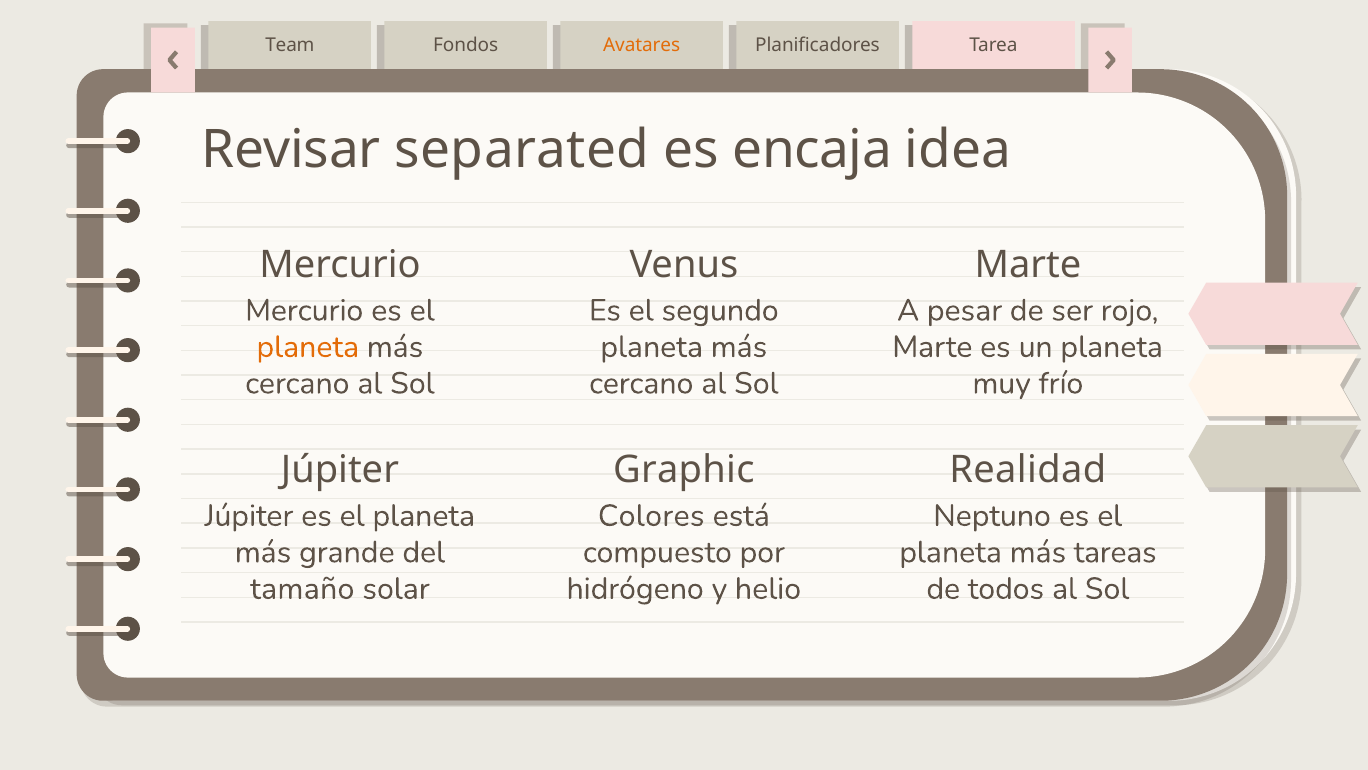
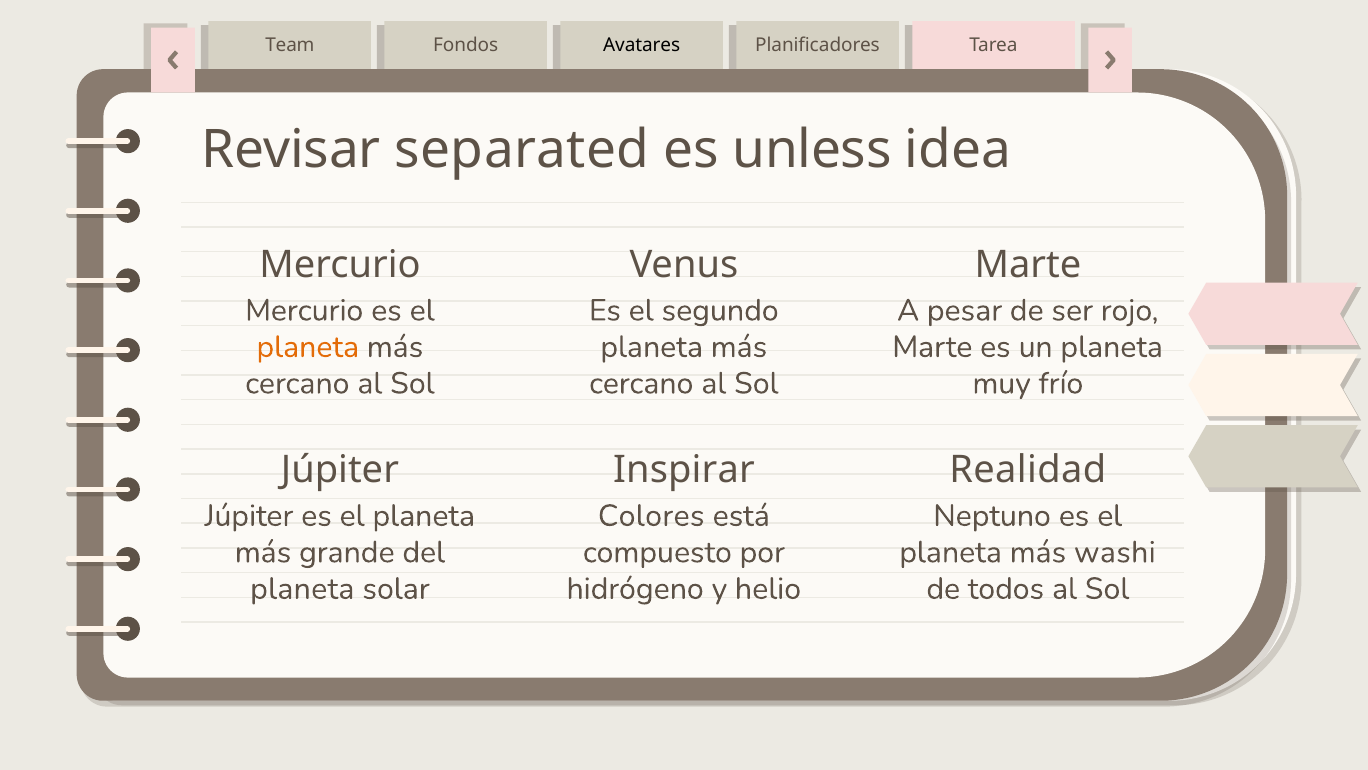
Avatares colour: orange -> black (642, 45)
encaja: encaja -> unless (812, 150)
Graphic: Graphic -> Inspirar (684, 470)
tareas: tareas -> washi (1115, 552)
tamaño: tamaño -> planeta (302, 588)
